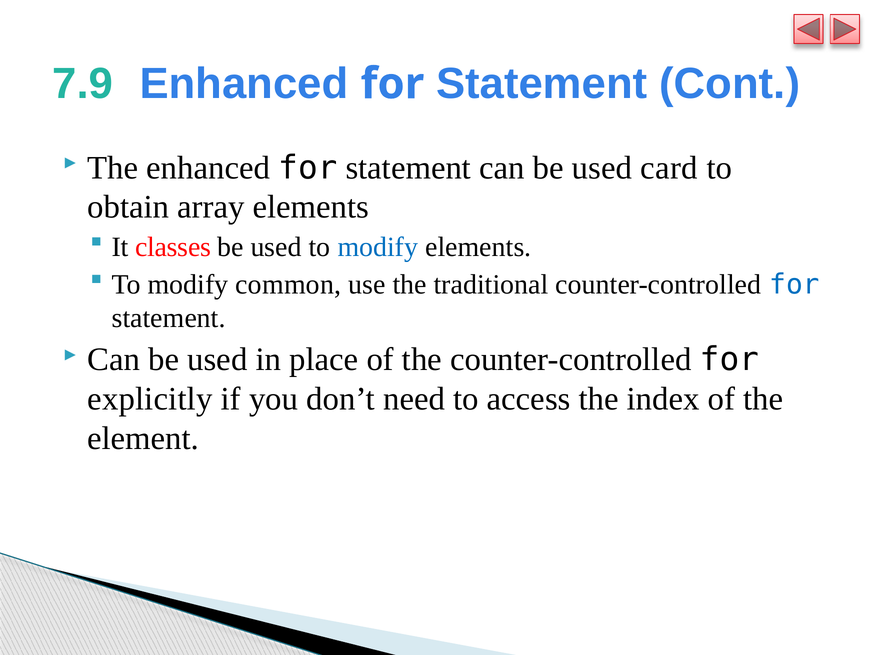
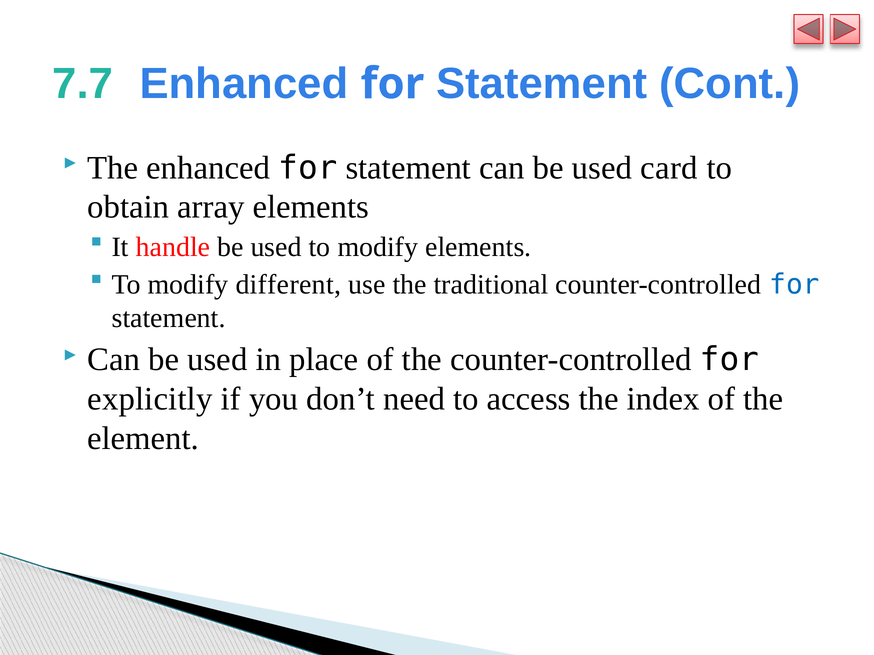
7.9: 7.9 -> 7.7 (83, 84)
classes: classes -> handle (173, 247)
modify colour: blue -> black (378, 247)
common: common -> different (288, 285)
